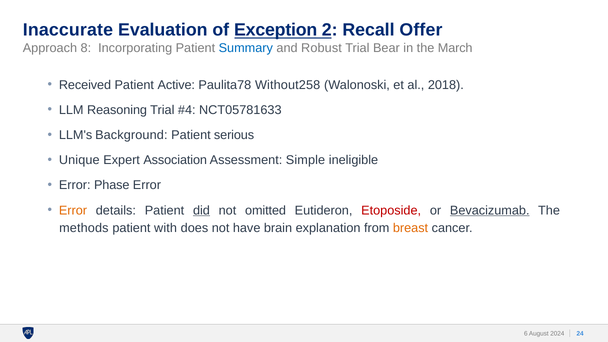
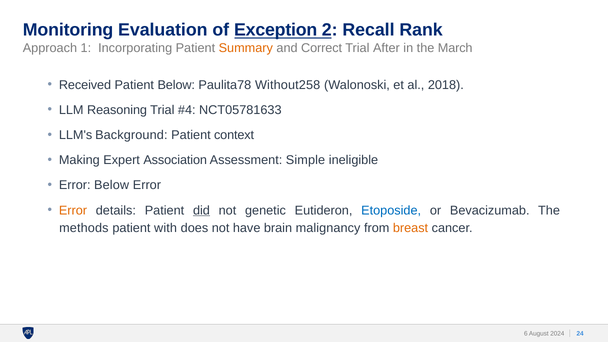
Inaccurate: Inaccurate -> Monitoring (68, 30)
Offer: Offer -> Rank (421, 30)
8: 8 -> 1 (86, 48)
Summary colour: blue -> orange (246, 48)
Robust: Robust -> Correct (322, 48)
Bear: Bear -> After (386, 48)
Patient Active: Active -> Below (176, 85)
serious: serious -> context (234, 135)
Unique: Unique -> Making (79, 160)
Error Phase: Phase -> Below (112, 185)
omitted: omitted -> genetic (265, 210)
Etoposide colour: red -> blue (391, 210)
Bevacizumab underline: present -> none (490, 210)
explanation: explanation -> malignancy (328, 228)
